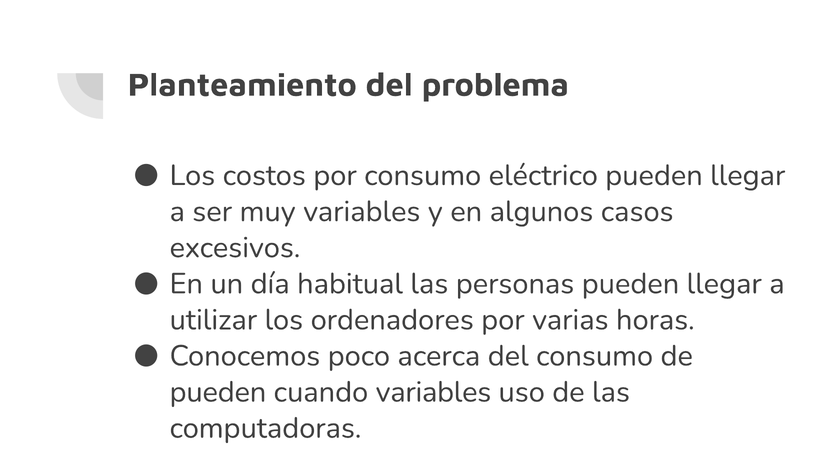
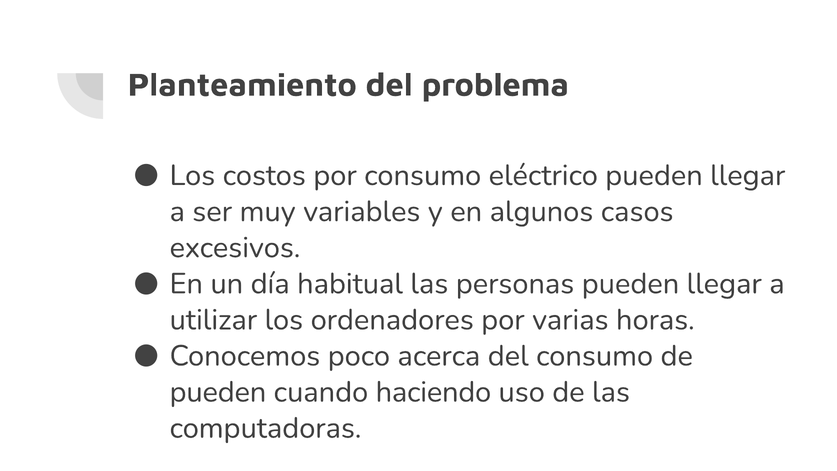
cuando variables: variables -> haciendo (433, 392)
